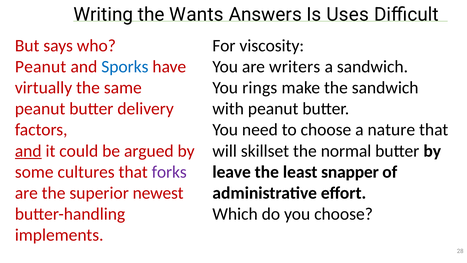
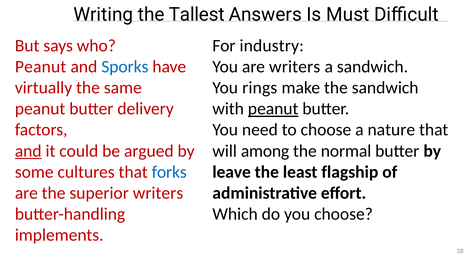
Wants: Wants -> Tallest (197, 14)
Uses: Uses -> Must (348, 14)
viscosity: viscosity -> industry (272, 46)
peanut underline: none -> present (273, 109)
skillset: skillset -> among (265, 151)
forks colour: purple -> blue (169, 172)
snapper: snapper -> flagship (350, 172)
superior newest: newest -> writers (158, 193)
